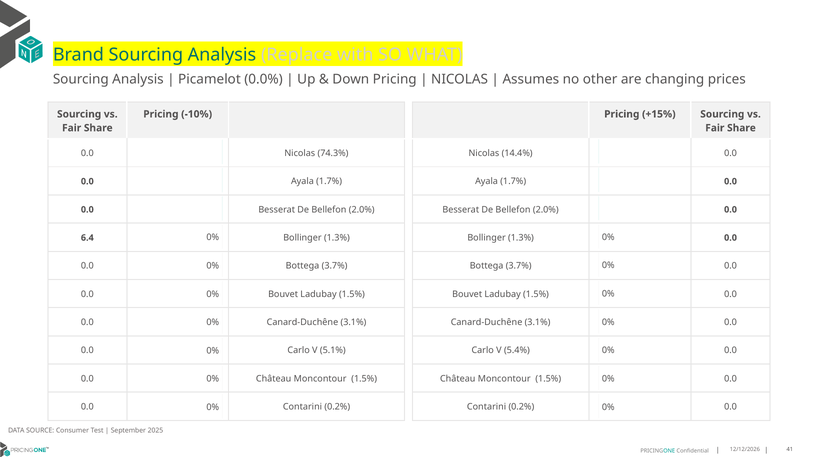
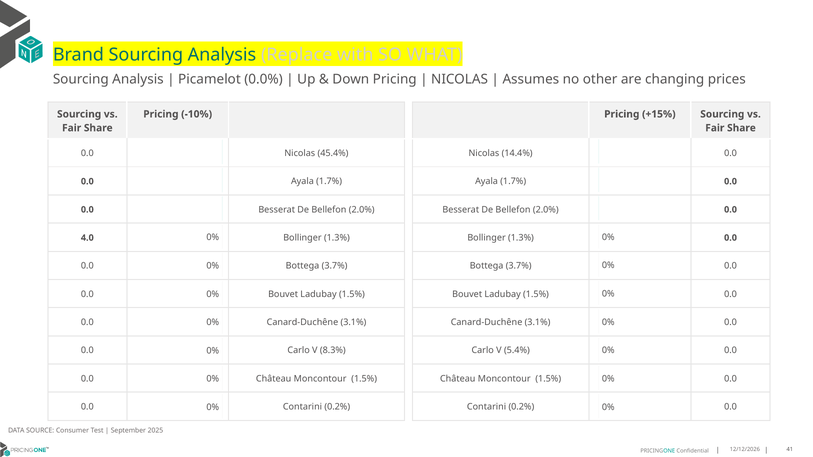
74.3%: 74.3% -> 45.4% (333, 153)
6.4: 6.4 -> 4.0 (87, 238)
5.1%: 5.1% -> 8.3% (333, 351)
